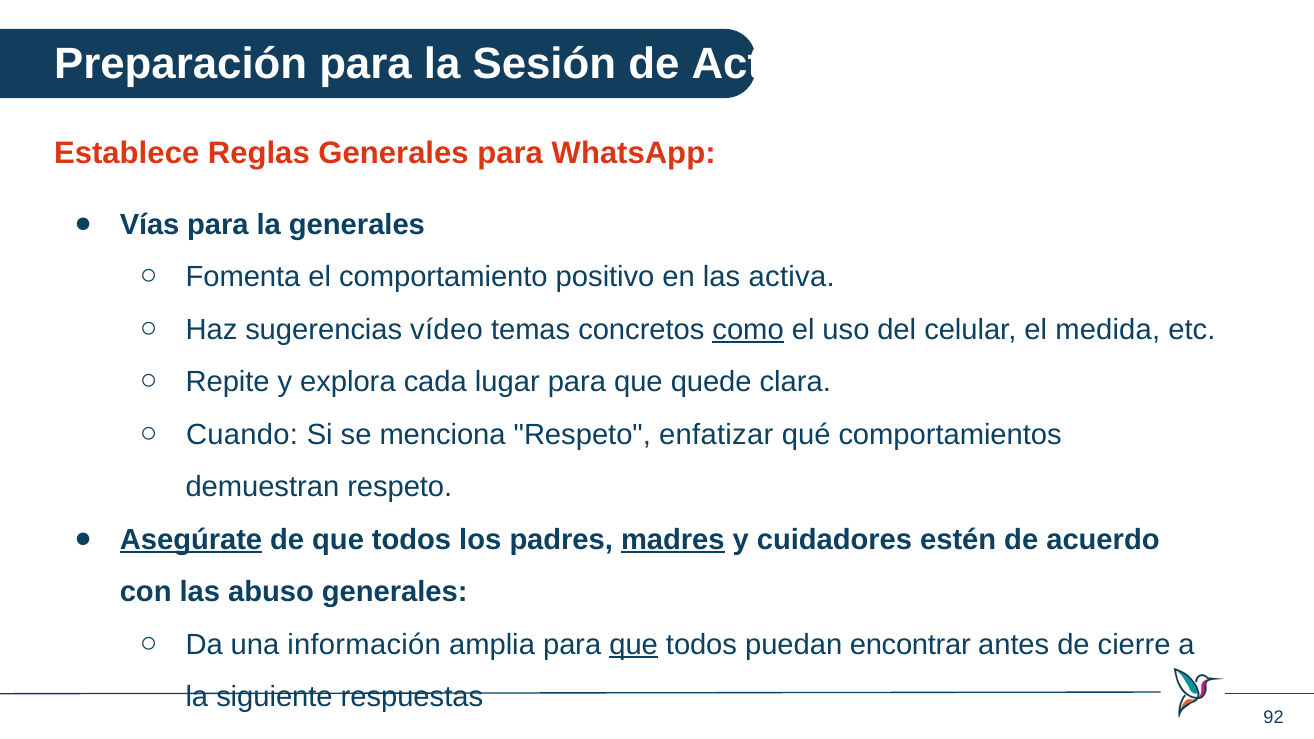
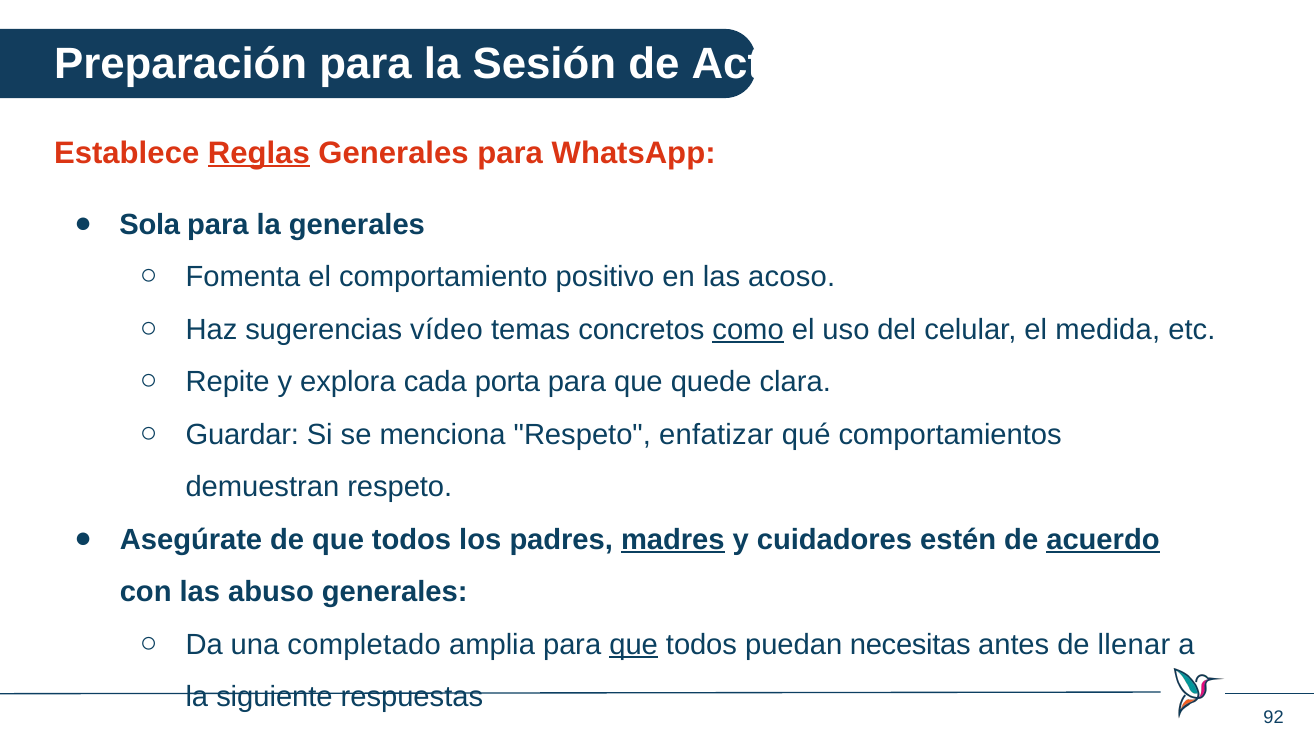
Reglas underline: none -> present (259, 153)
Vías: Vías -> Sola (150, 225)
activa: activa -> acoso (792, 277)
lugar: lugar -> porta (507, 382)
Cuando: Cuando -> Guardar (242, 435)
Asegúrate underline: present -> none (191, 540)
acuerdo underline: none -> present (1103, 540)
información: información -> completado (364, 645)
encontrar: encontrar -> necesitas (910, 645)
cierre: cierre -> llenar (1134, 645)
